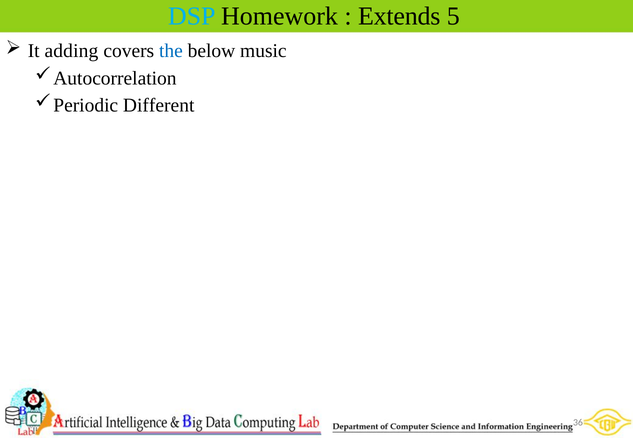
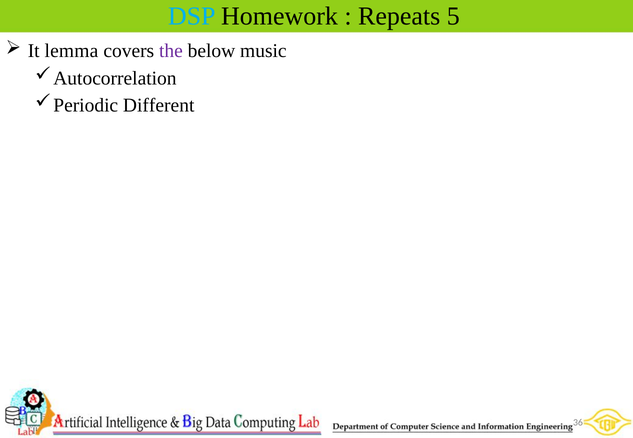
Extends: Extends -> Repeats (399, 16)
adding: adding -> lemma (71, 51)
the colour: blue -> purple (171, 51)
